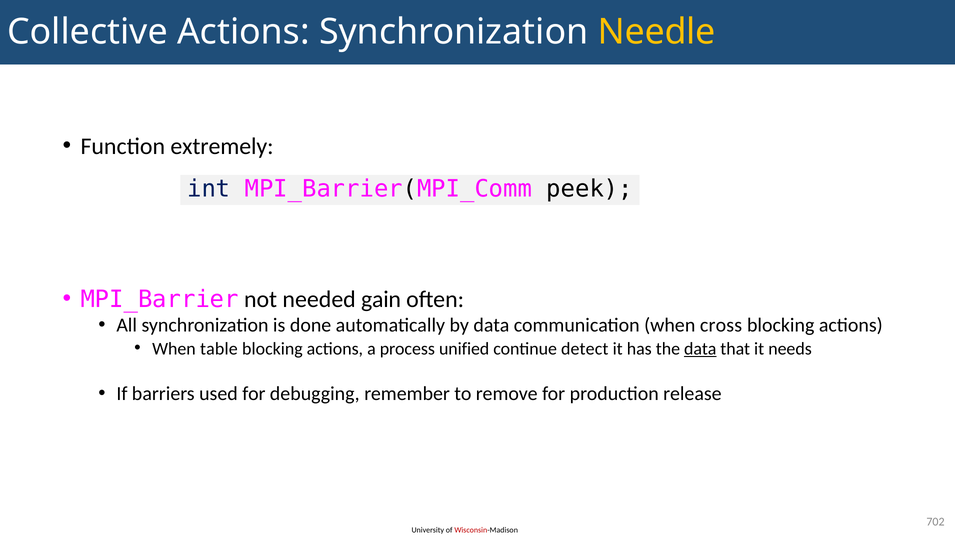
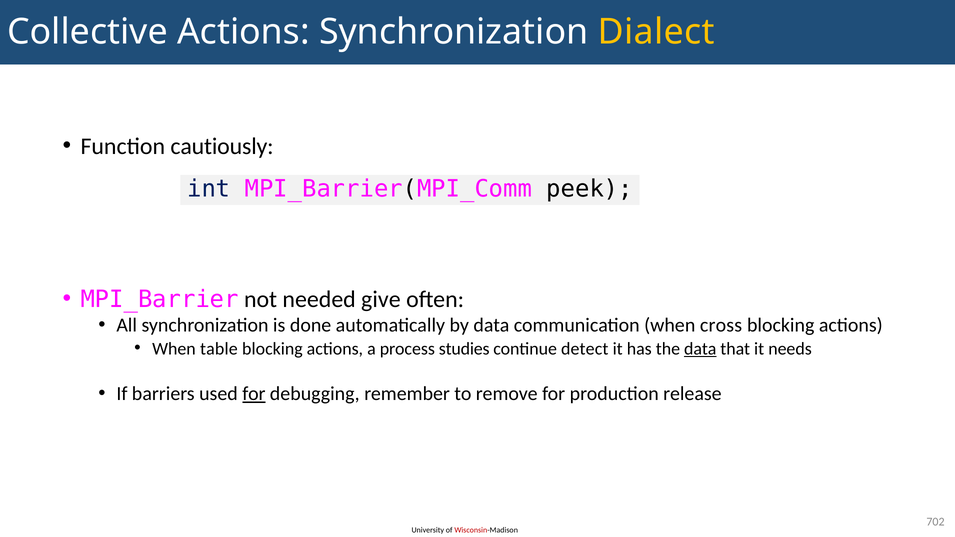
Needle: Needle -> Dialect (656, 32)
extremely: extremely -> cautiously (222, 146)
gain: gain -> give (381, 299)
unified: unified -> studies (464, 349)
for underline: none -> present (254, 394)
